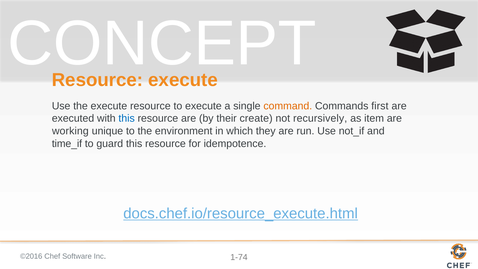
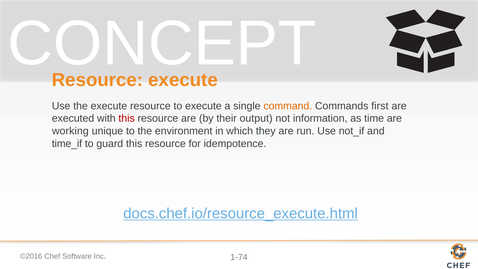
this colour: blue -> red (127, 118)
create: create -> output (256, 118)
recursively: recursively -> information (320, 118)
item: item -> time (374, 118)
